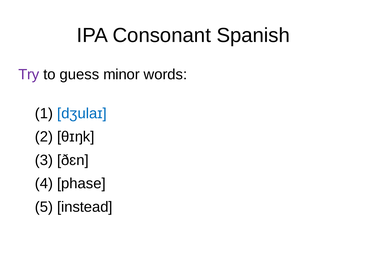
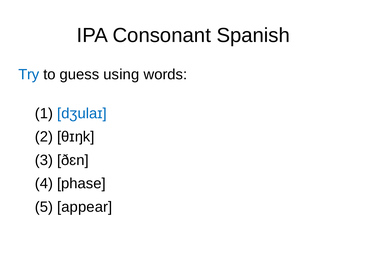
Try colour: purple -> blue (29, 74)
minor: minor -> using (121, 74)
instead: instead -> appear (85, 206)
